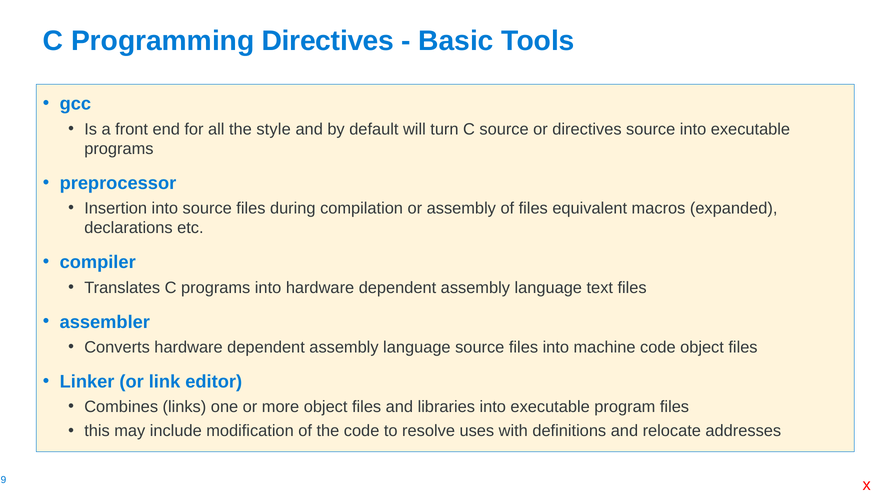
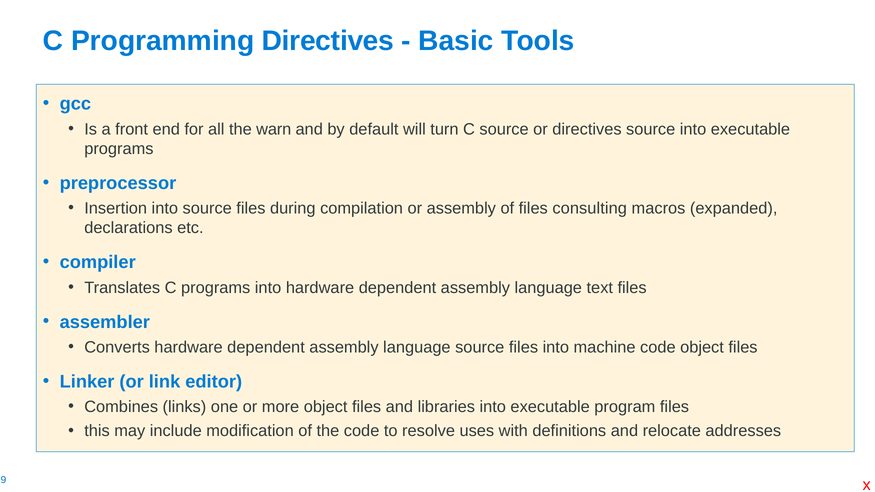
style: style -> warn (274, 129)
equivalent: equivalent -> consulting (590, 208)
